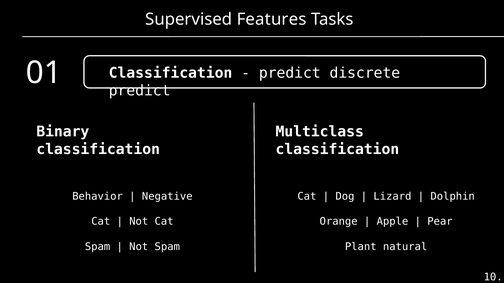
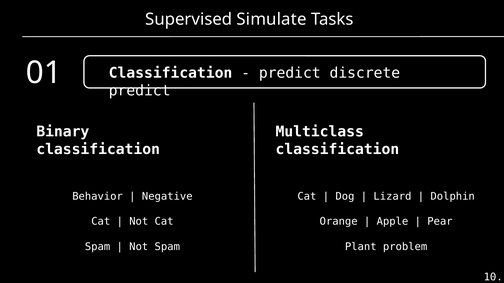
Features: Features -> Simulate (272, 19)
natural: natural -> problem (405, 247)
